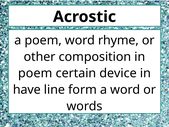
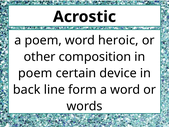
rhyme: rhyme -> heroic (118, 40)
have: have -> back (27, 90)
